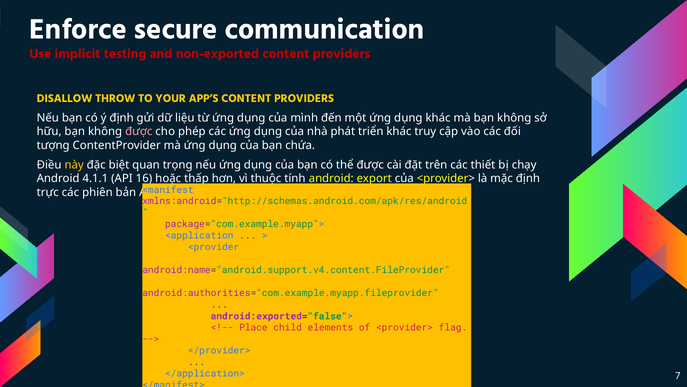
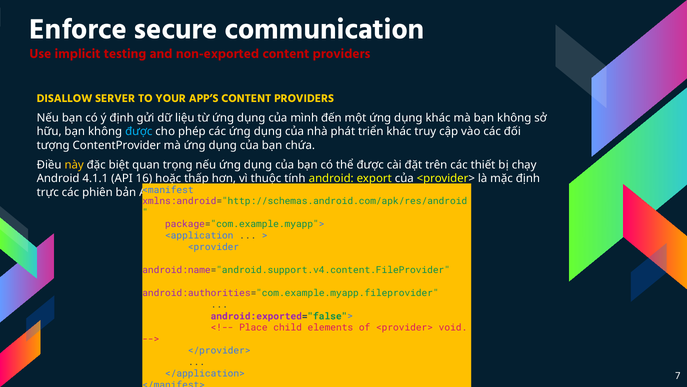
THROW: THROW -> SERVER (115, 98)
được colour: pink -> light blue (139, 131)
flag: flag -> void (453, 327)
